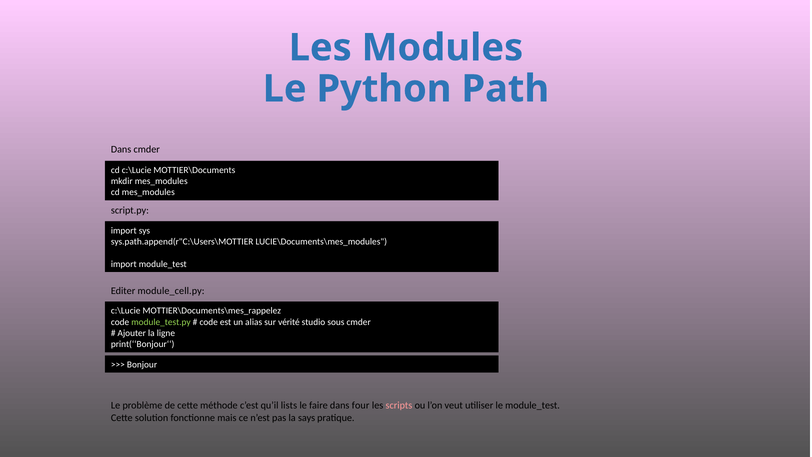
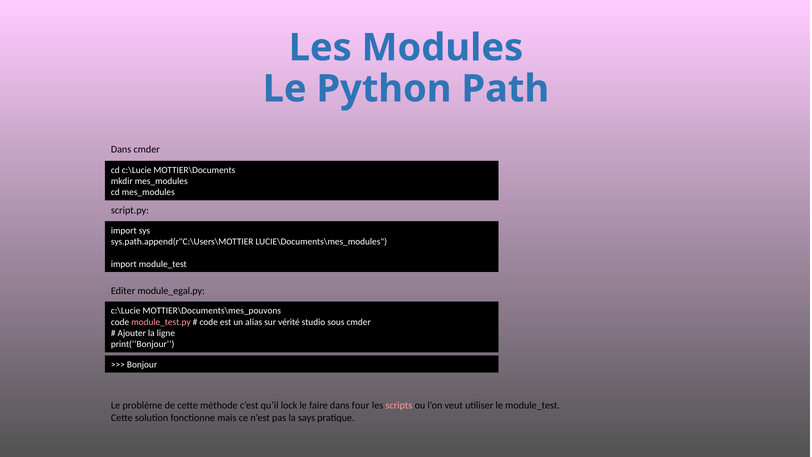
module_cell.py: module_cell.py -> module_egal.py (171, 291)
MOTTIER\Documents\mes_rappelez: MOTTIER\Documents\mes_rappelez -> MOTTIER\Documents\mes_pouvons (212, 311)
module_test.py colour: light green -> pink (161, 322)
lists: lists -> lock (289, 405)
